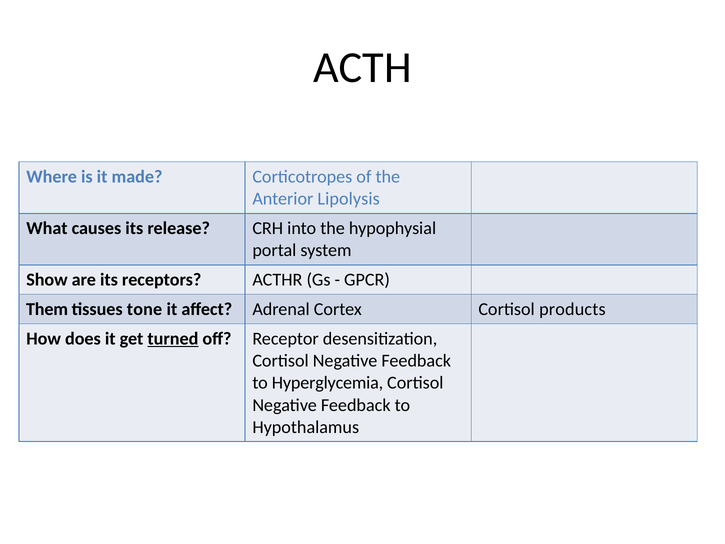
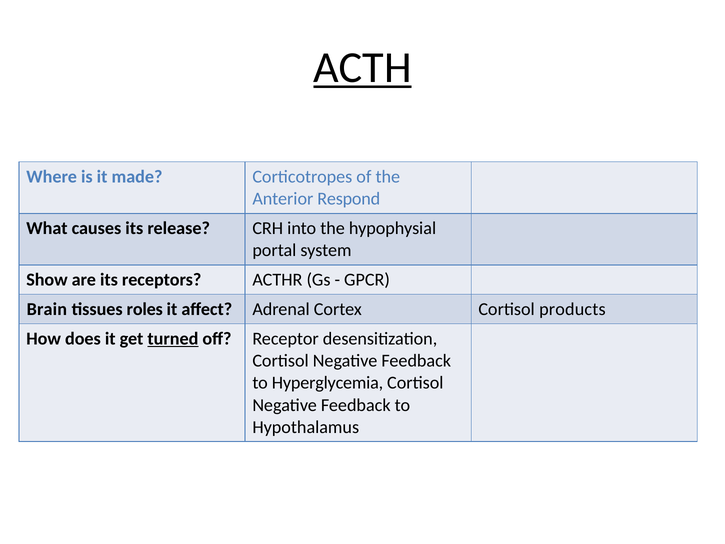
ACTH underline: none -> present (362, 68)
Lipolysis: Lipolysis -> Respond (349, 199)
Them: Them -> Brain (47, 309)
tone: tone -> roles (145, 309)
